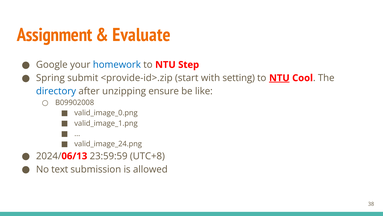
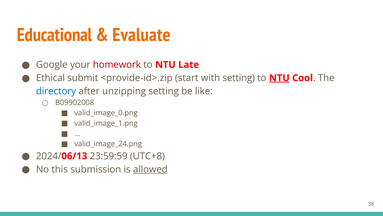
Assignment: Assignment -> Educational (55, 35)
homework colour: blue -> red (117, 65)
Step: Step -> Late (189, 65)
Spring: Spring -> Ethical (50, 78)
unzipping ensure: ensure -> setting (164, 91)
text: text -> this (60, 169)
allowed underline: none -> present (150, 169)
